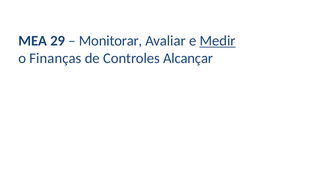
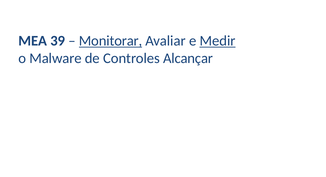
29: 29 -> 39 (58, 41)
Monitorar underline: none -> present (111, 41)
Finanças: Finanças -> Malware (55, 58)
